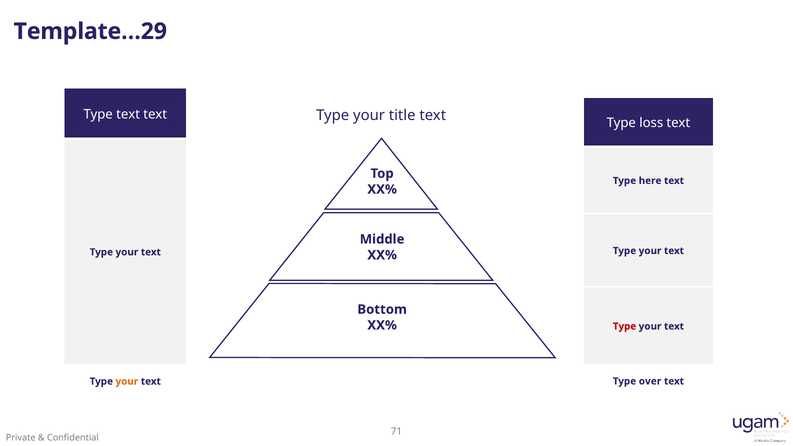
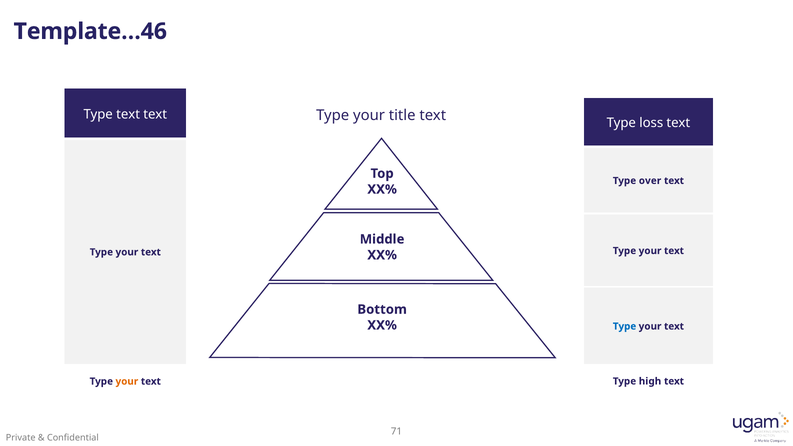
Template…29: Template…29 -> Template…46 (90, 31)
here: here -> over (650, 181)
Type colour: red -> blue (625, 326)
over: over -> high (650, 381)
